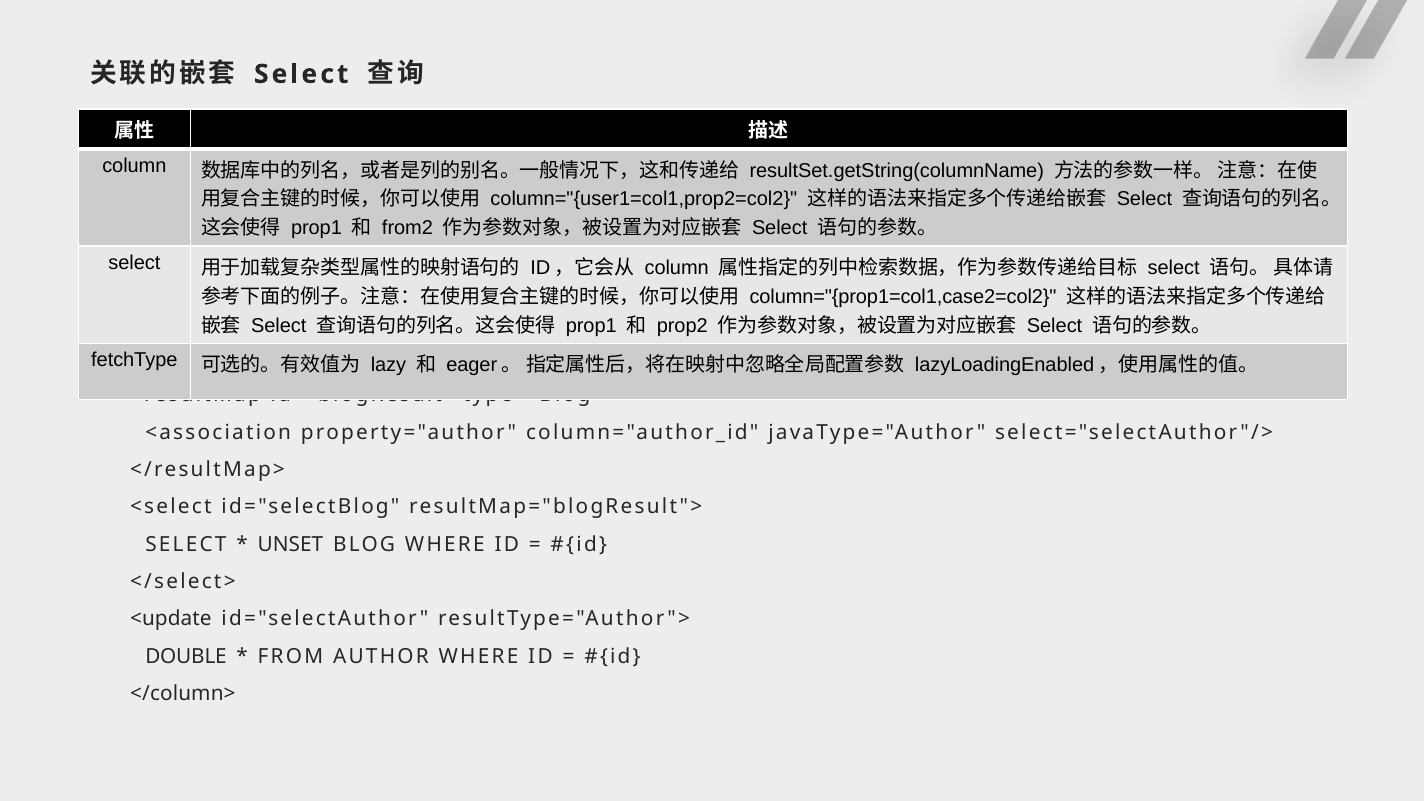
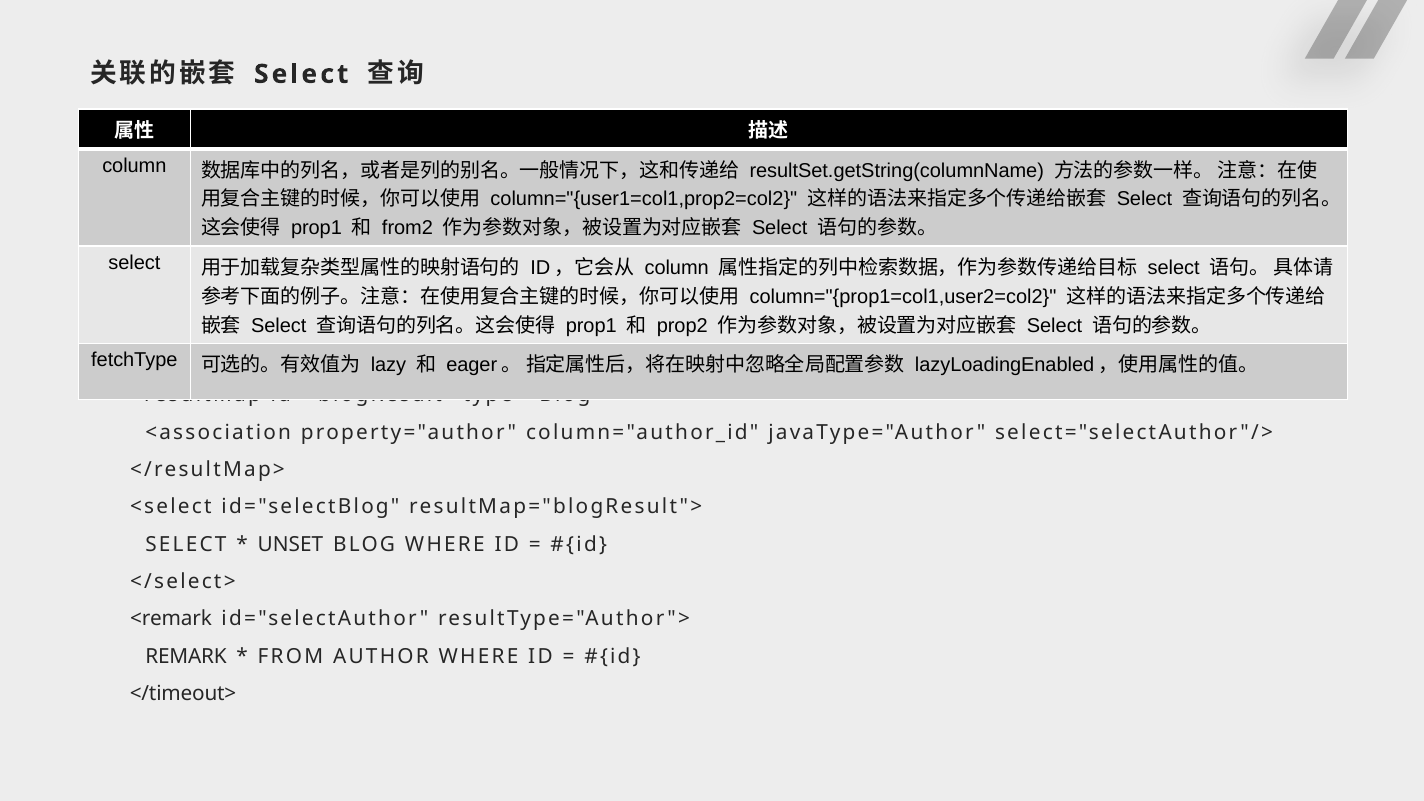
column="{prop1=col1,case2=col2: column="{prop1=col1,case2=col2 -> column="{prop1=col1,user2=col2 (903, 297)
<update: <update -> <remark (171, 619)
DOUBLE: DOUBLE -> REMARK (186, 656)
</column>: </column> -> </timeout> (183, 693)
